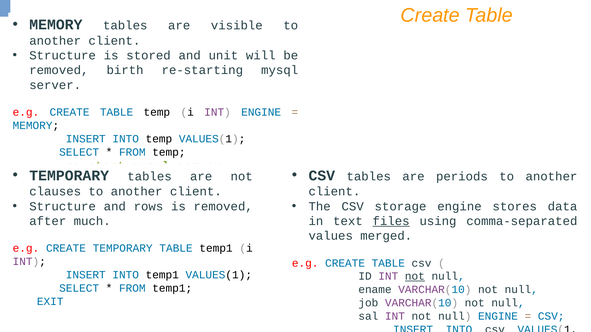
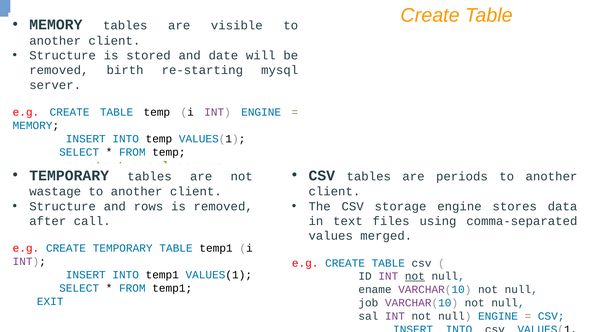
unit: unit -> date (223, 56)
clauses: clauses -> wastage (55, 192)
much: much -> call (92, 221)
files underline: present -> none (391, 221)
